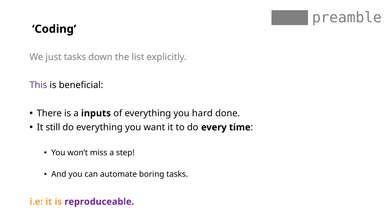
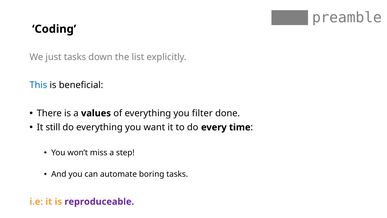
This colour: purple -> blue (38, 85)
inputs: inputs -> values (96, 113)
hard: hard -> filter (202, 113)
